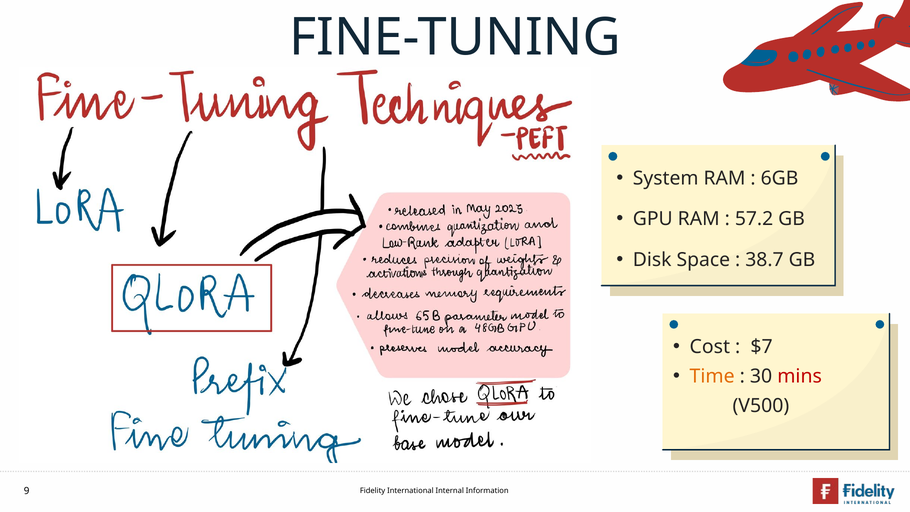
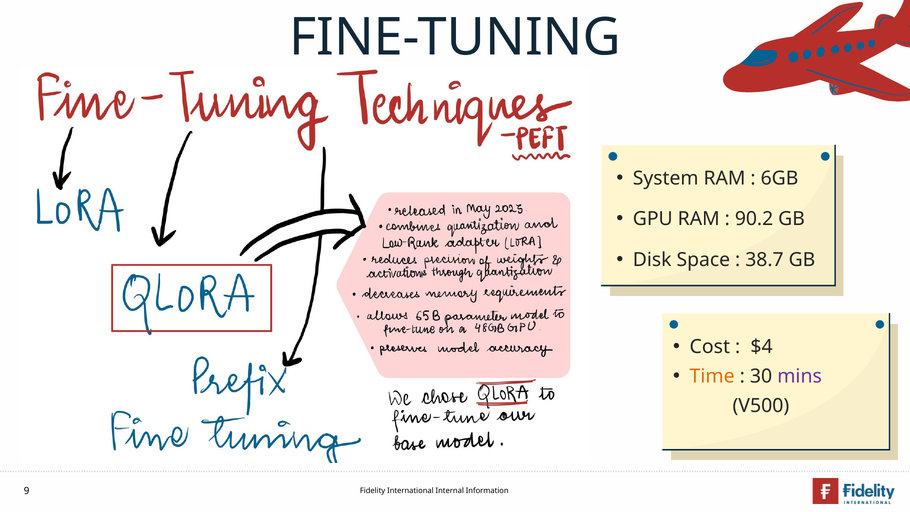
57.2: 57.2 -> 90.2 (754, 219)
$7: $7 -> $4 (762, 347)
mins colour: red -> purple (800, 376)
